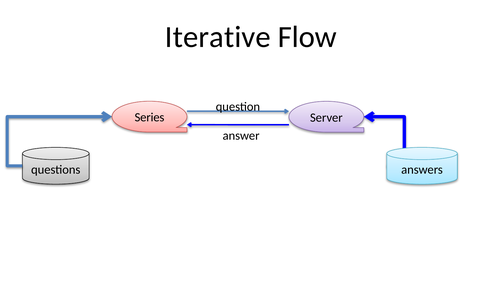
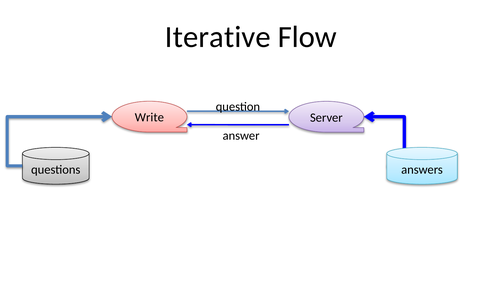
Series: Series -> Write (149, 117)
